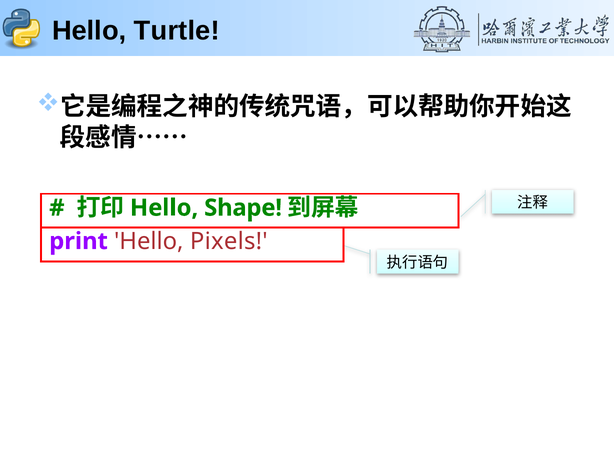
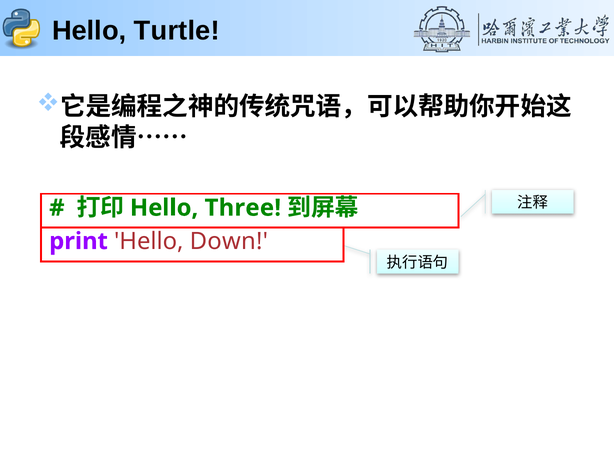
Shape: Shape -> Three (243, 208)
Pixels: Pixels -> Down (229, 242)
